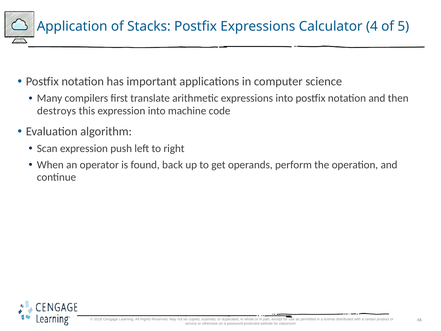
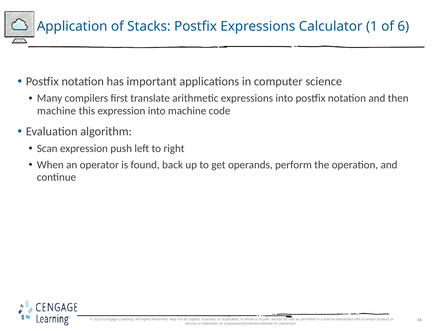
4: 4 -> 1 (372, 26)
5: 5 -> 6 (403, 26)
destroys: destroys -> machine (57, 111)
